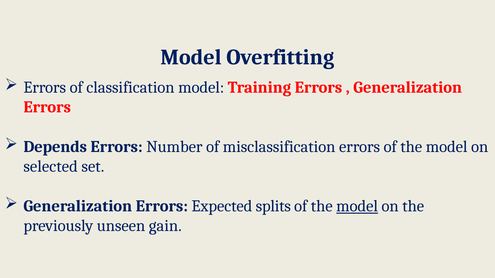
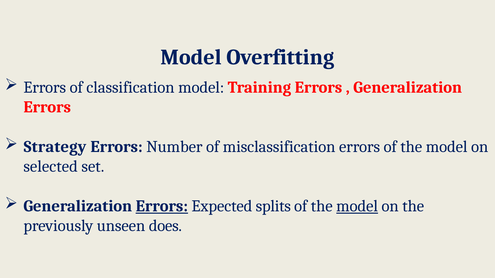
Depends: Depends -> Strategy (55, 147)
Errors underline: none -> present (162, 206)
gain: gain -> does (165, 226)
